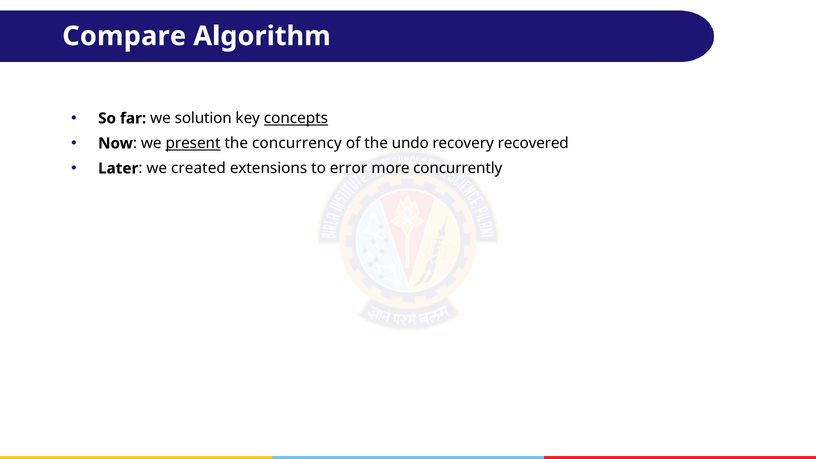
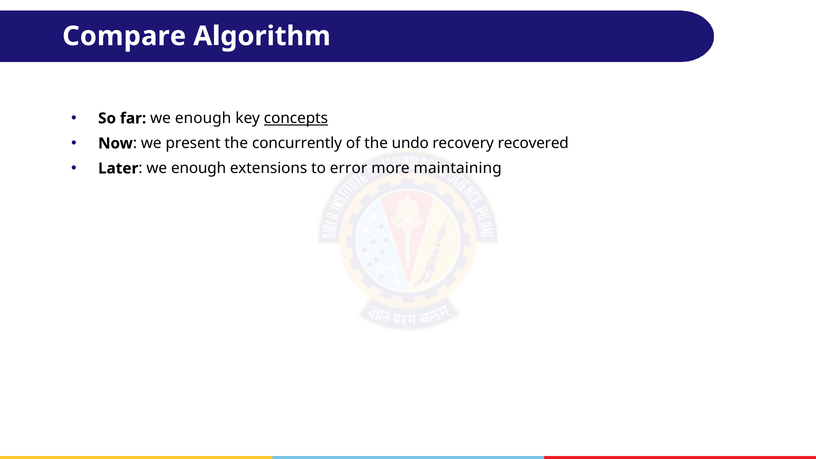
far we solution: solution -> enough (203, 118)
present underline: present -> none (193, 143)
concurrency: concurrency -> concurrently (297, 143)
created: created -> enough (199, 168)
concurrently: concurrently -> maintaining (458, 168)
